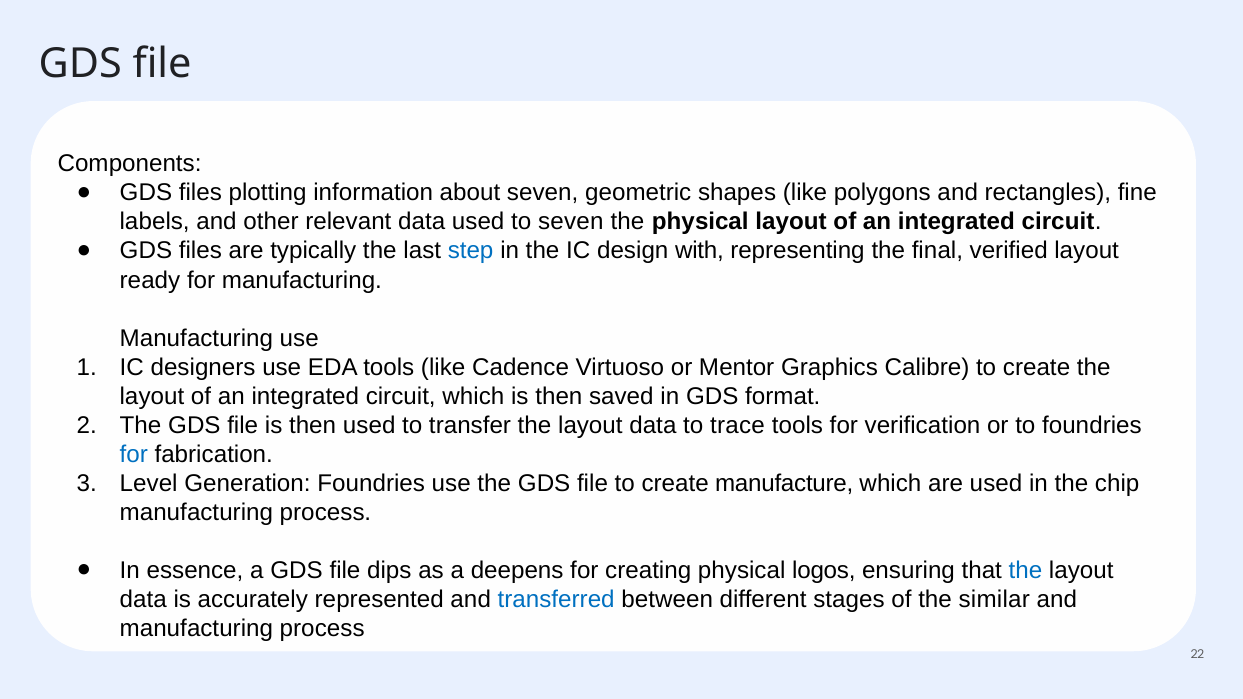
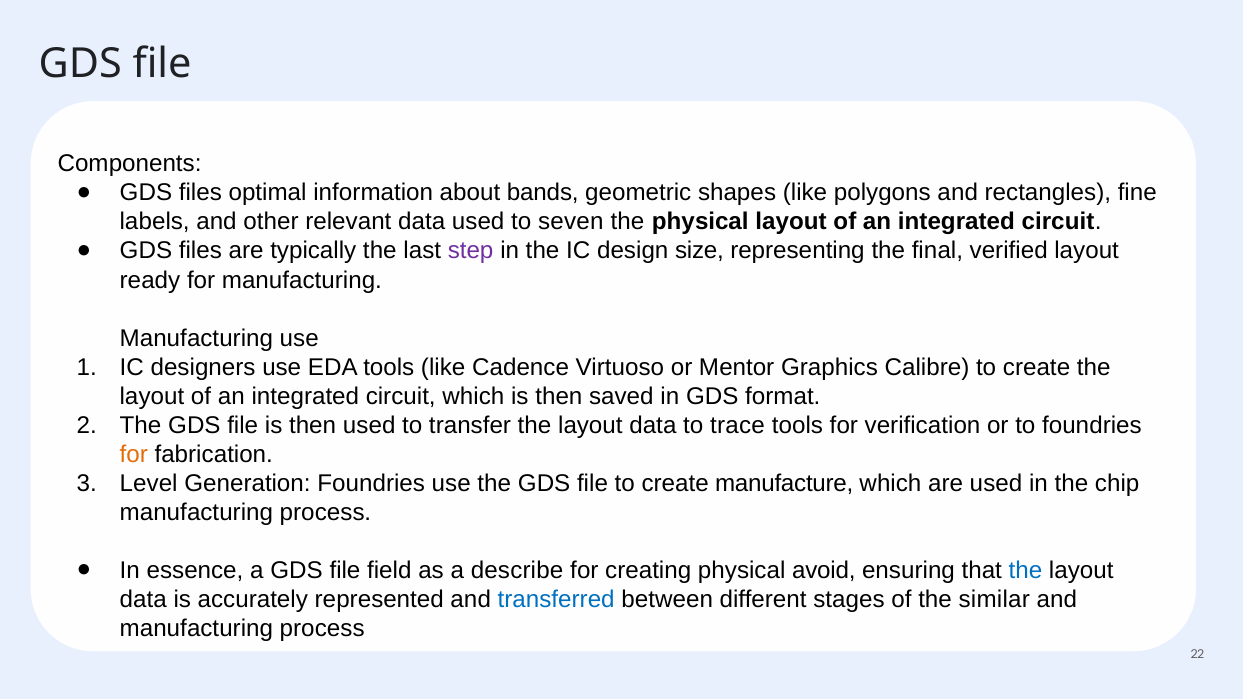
plotting: plotting -> optimal (268, 193)
about seven: seven -> bands (543, 193)
step colour: blue -> purple (471, 251)
with: with -> size (699, 251)
for colour: blue -> orange (134, 454)
dips: dips -> field (389, 570)
deepens: deepens -> describe (517, 570)
logos: logos -> avoid (824, 570)
